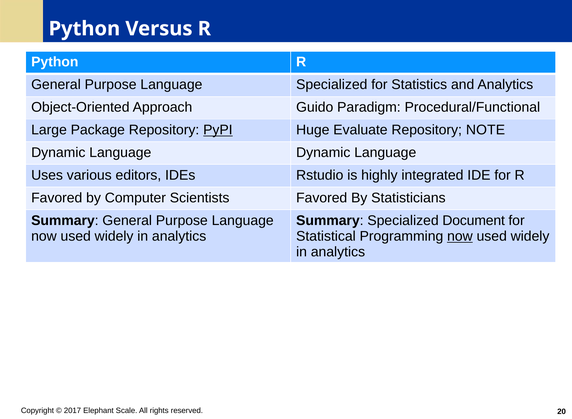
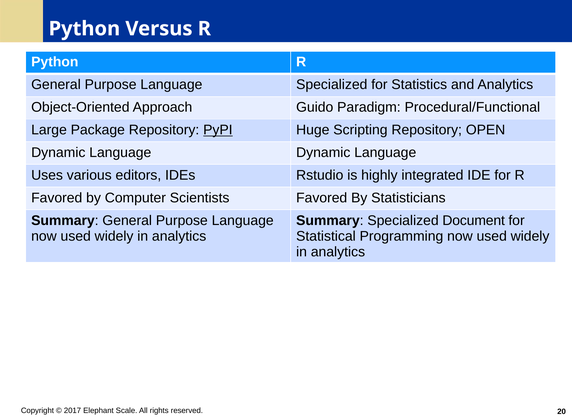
Evaluate: Evaluate -> Scripting (360, 130)
NOTE: NOTE -> OPEN (486, 130)
now underline: present -> none (460, 236)
